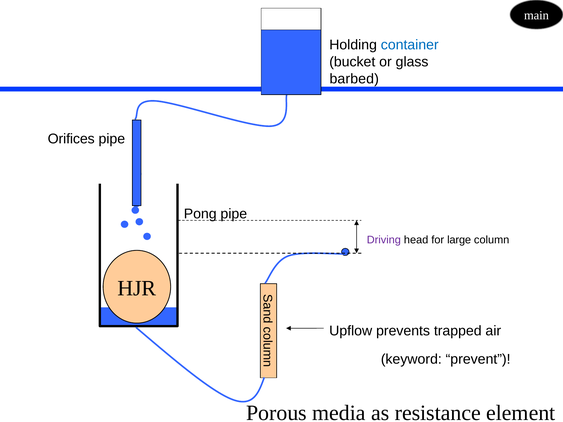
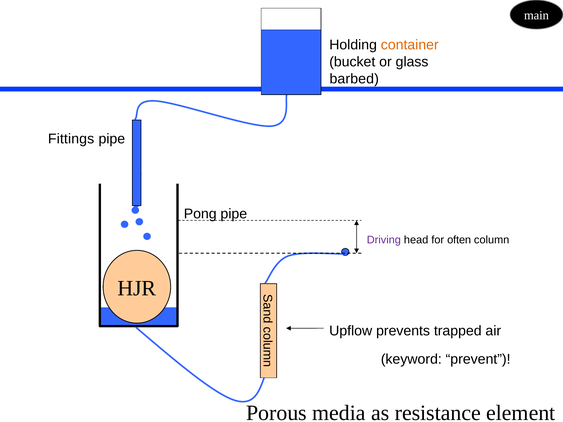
container colour: blue -> orange (410, 45)
Orifices: Orifices -> Fittings (71, 139)
large: large -> often (459, 240)
